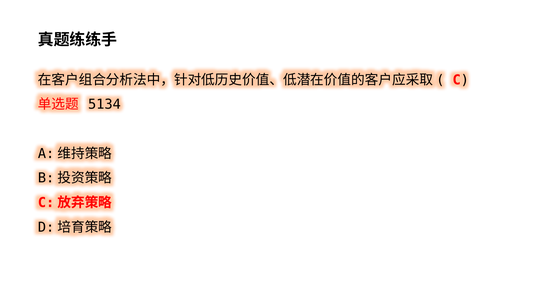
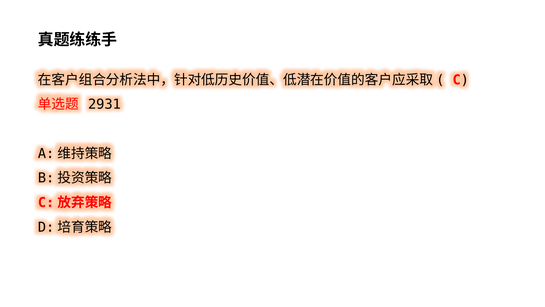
5134: 5134 -> 2931 (104, 104)
